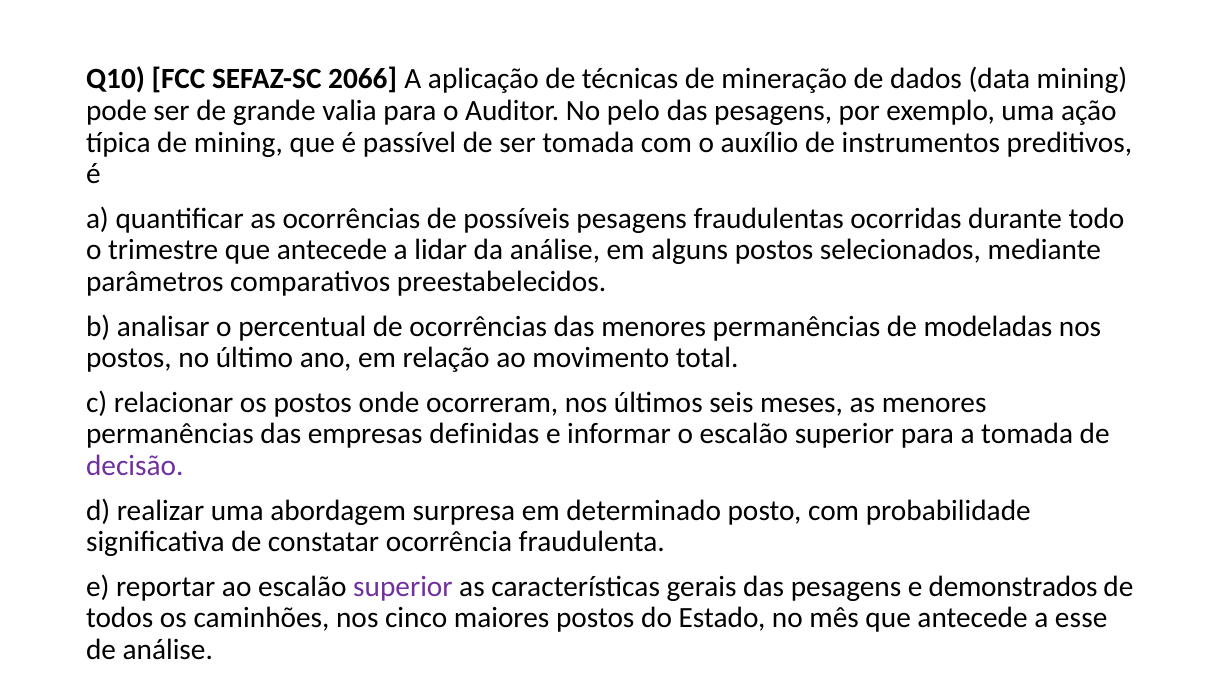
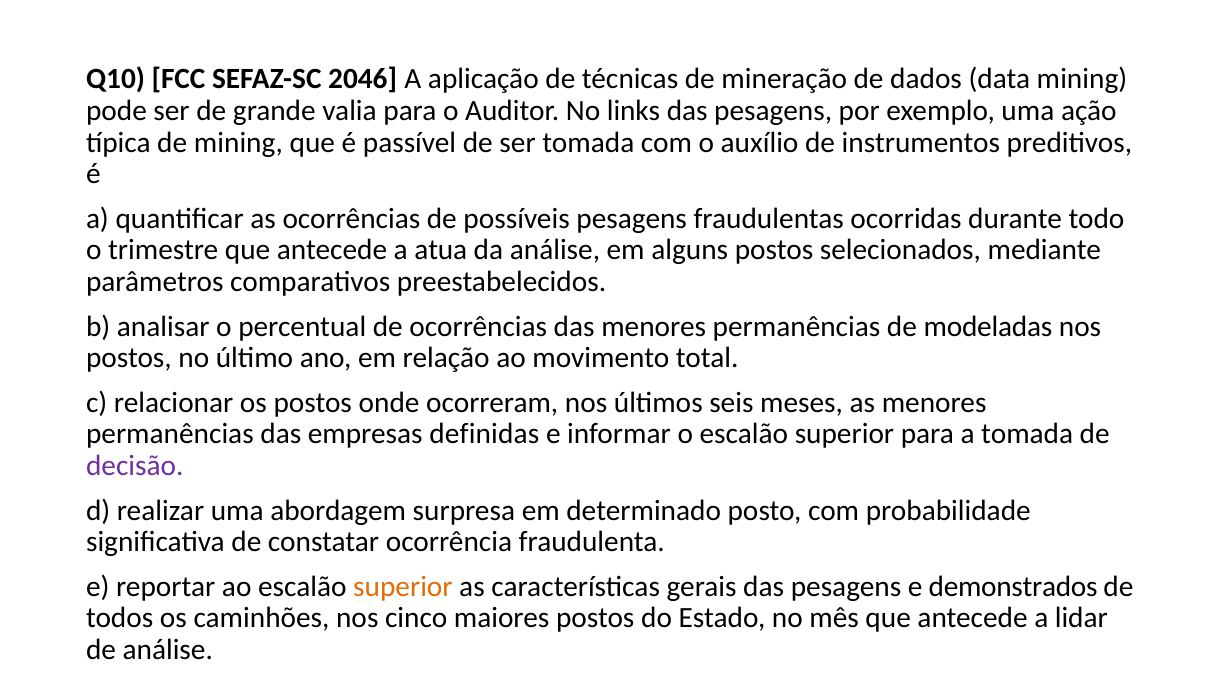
2066: 2066 -> 2046 (363, 79)
pelo: pelo -> links (634, 111)
lidar: lidar -> atua (441, 250)
superior colour: purple -> orange (403, 586)
esse: esse -> lidar (1081, 618)
